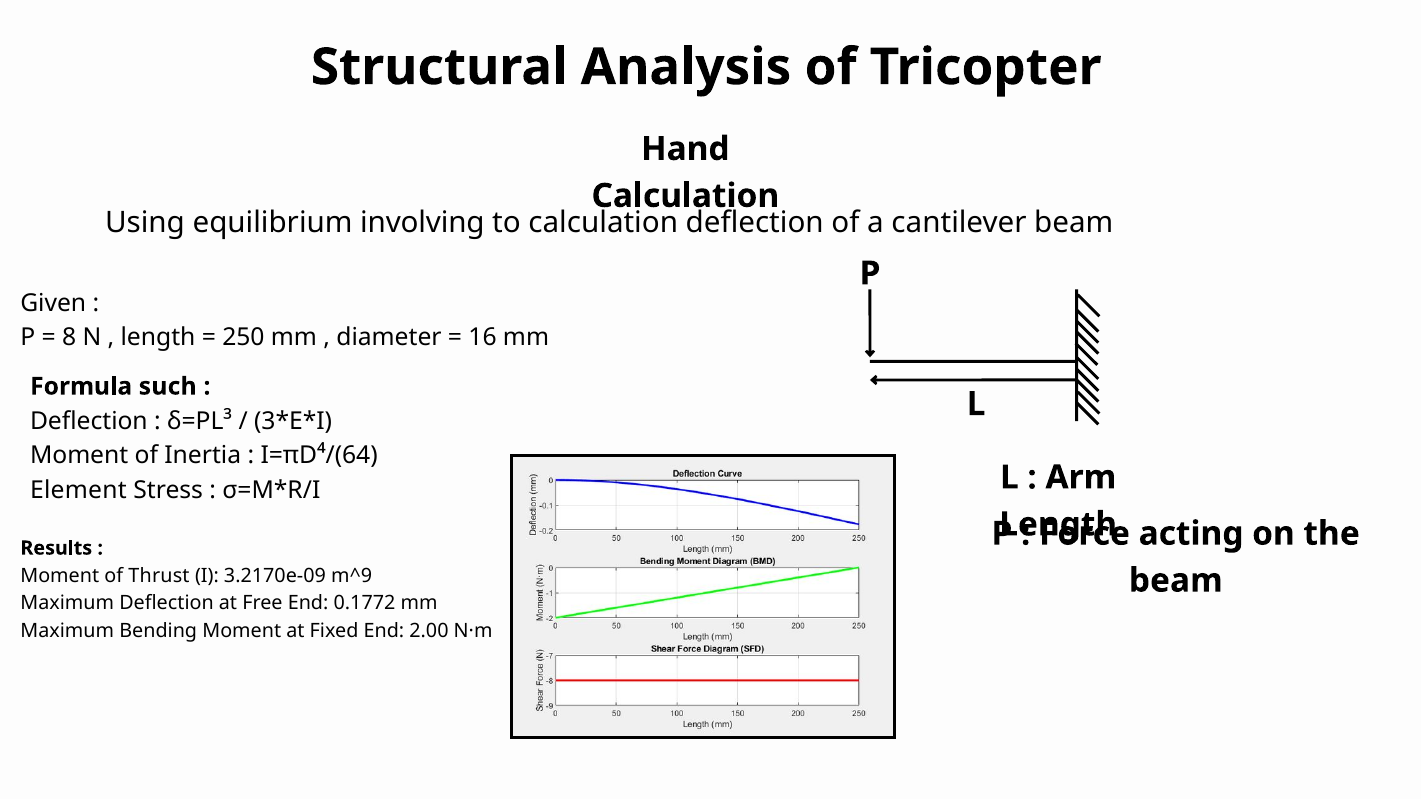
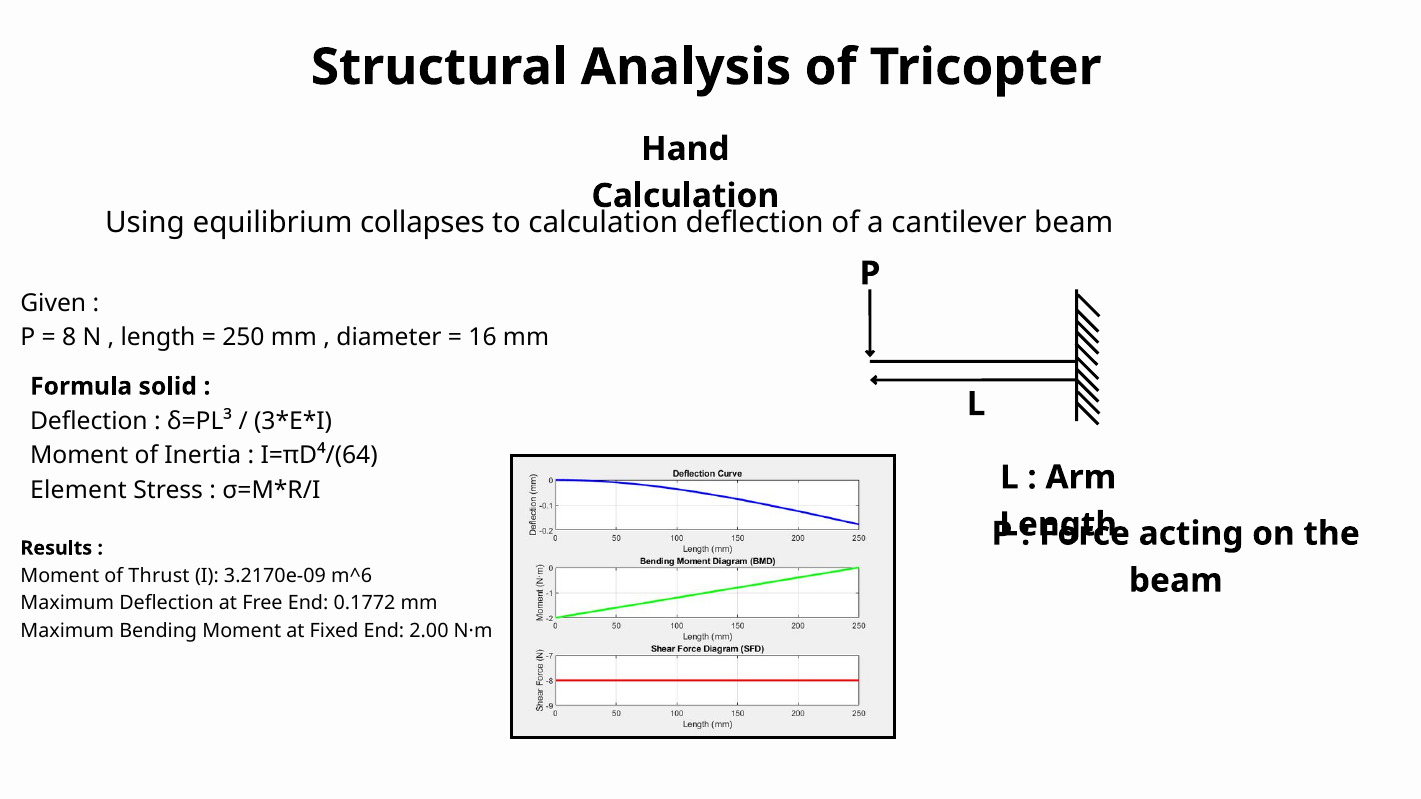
involving: involving -> collapses (422, 223)
such: such -> solid (168, 387)
m^9: m^9 -> m^6 (352, 576)
